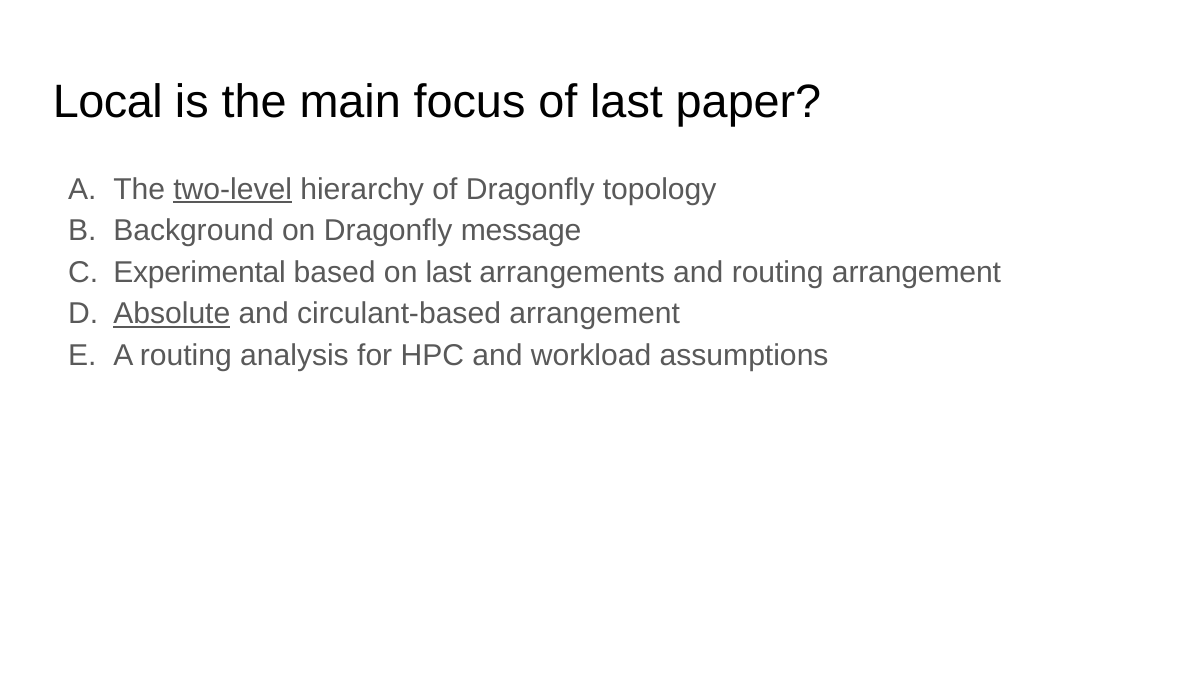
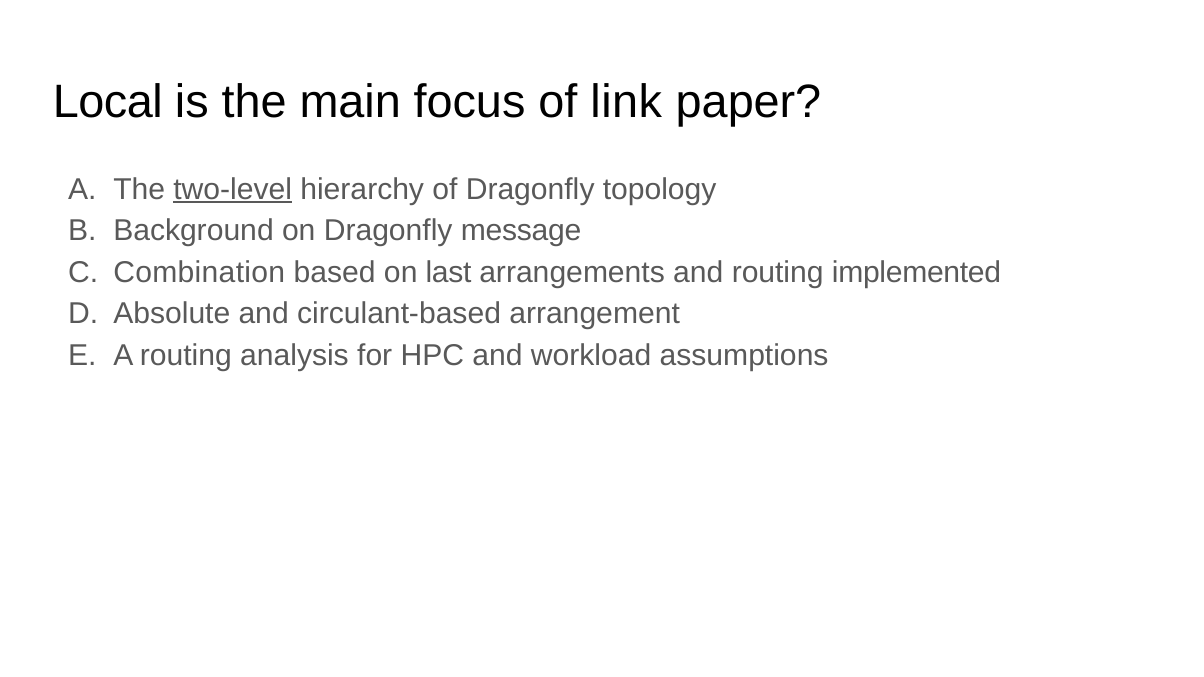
of last: last -> link (626, 102)
Experimental: Experimental -> Combination (199, 272)
routing arrangement: arrangement -> implemented (917, 272)
Absolute underline: present -> none (172, 314)
